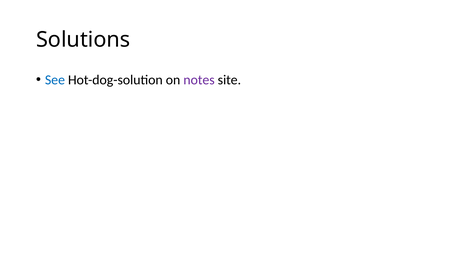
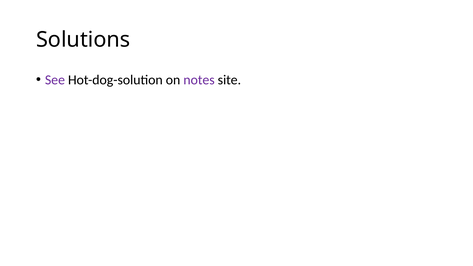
See colour: blue -> purple (55, 80)
